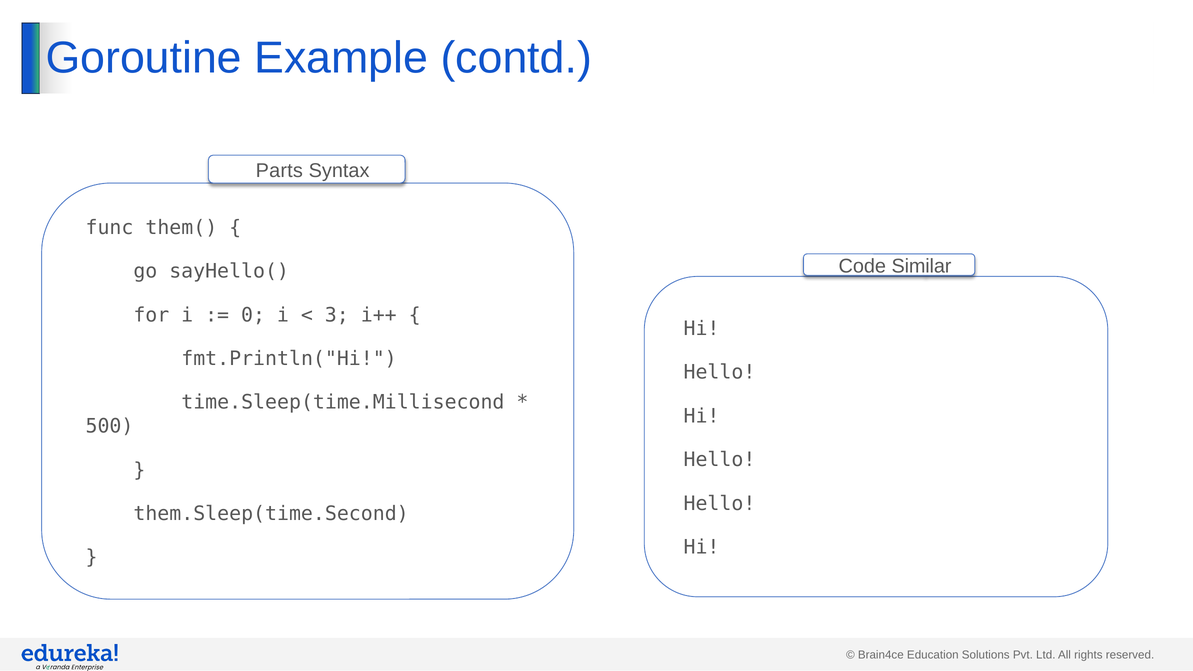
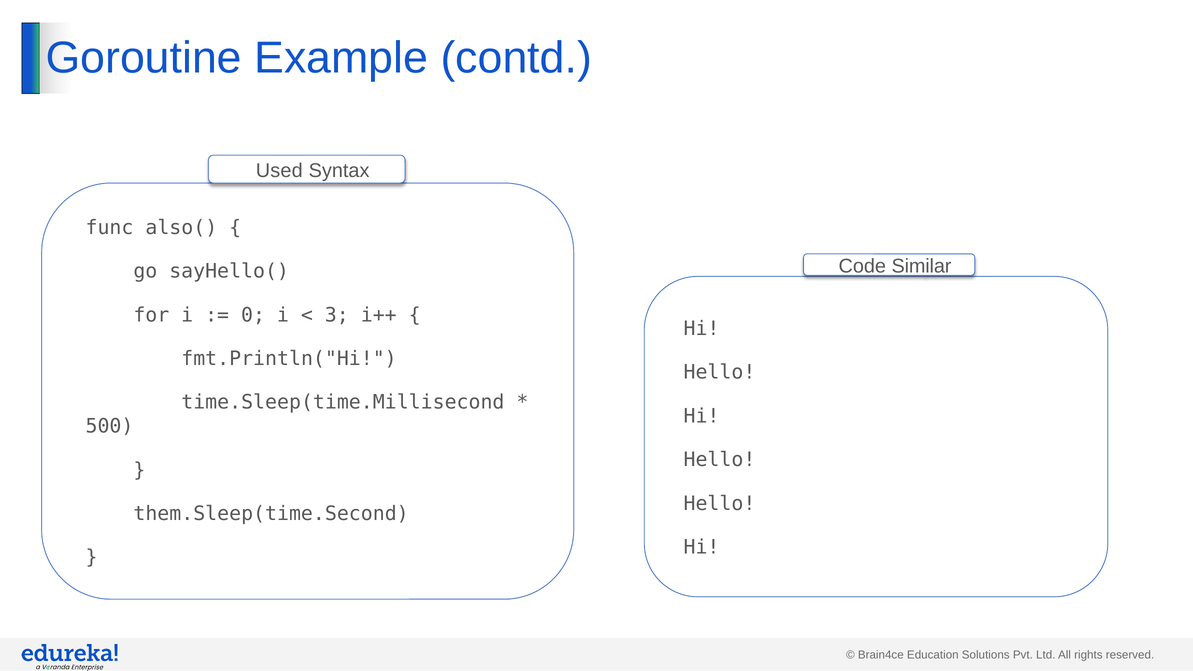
Parts: Parts -> Used (279, 171)
them(: them( -> also( (181, 228)
